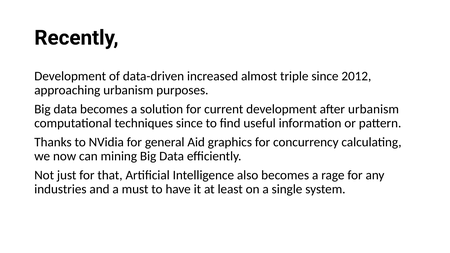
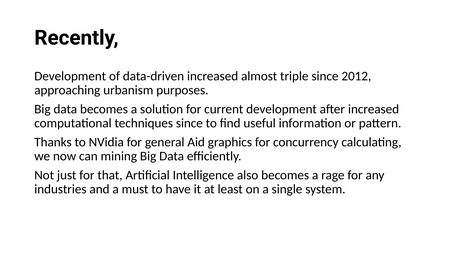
after urbanism: urbanism -> increased (374, 109)
